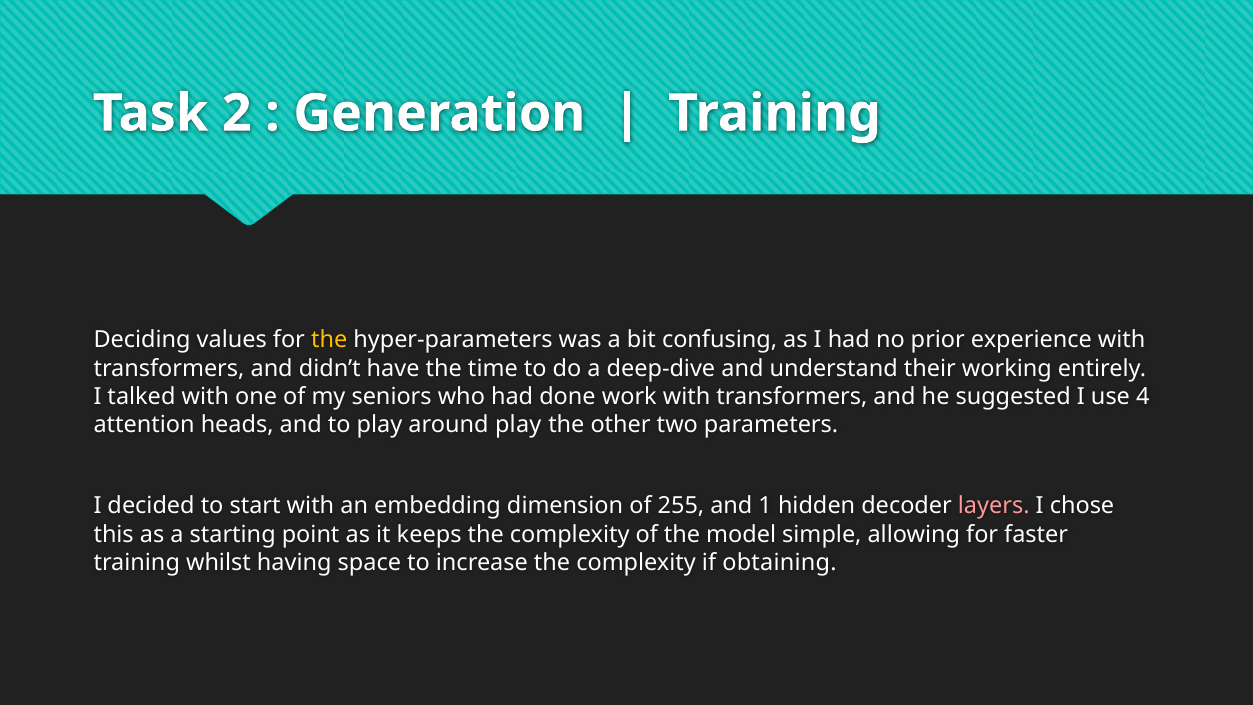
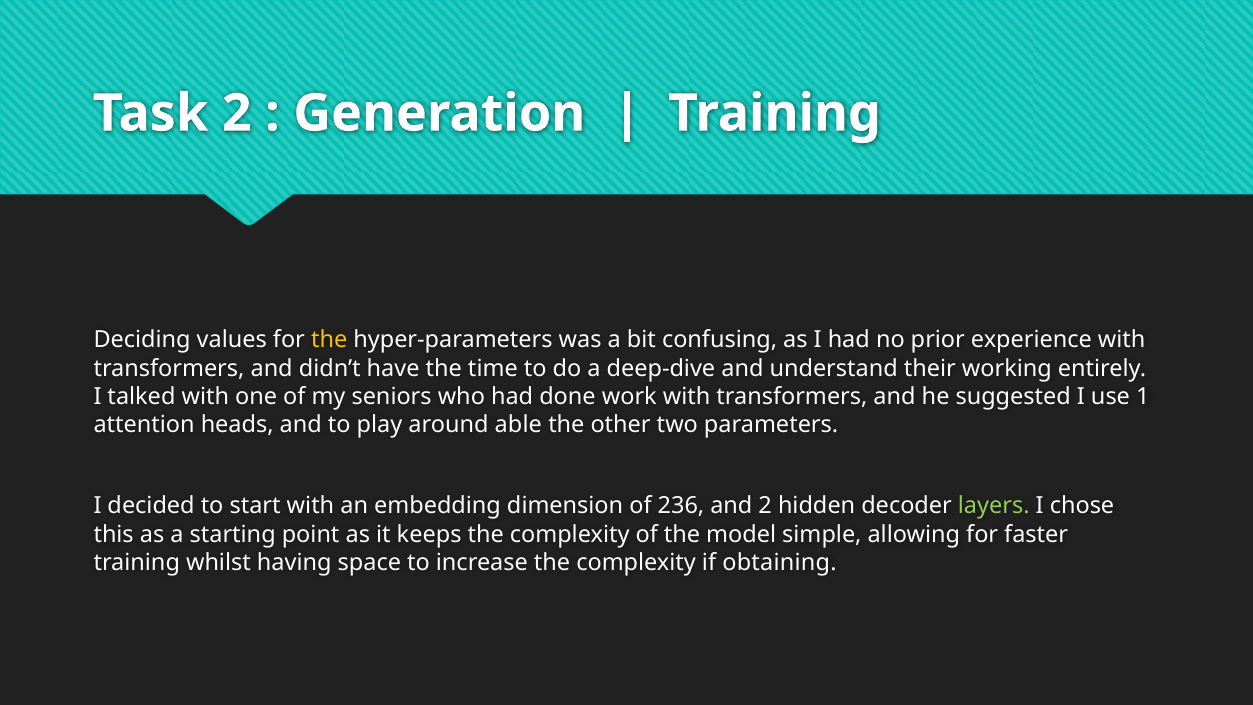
4: 4 -> 1 (1143, 396)
around play: play -> able (518, 425)
255: 255 -> 236 (681, 506)
and 1: 1 -> 2 (765, 506)
layers colour: pink -> light green (994, 506)
